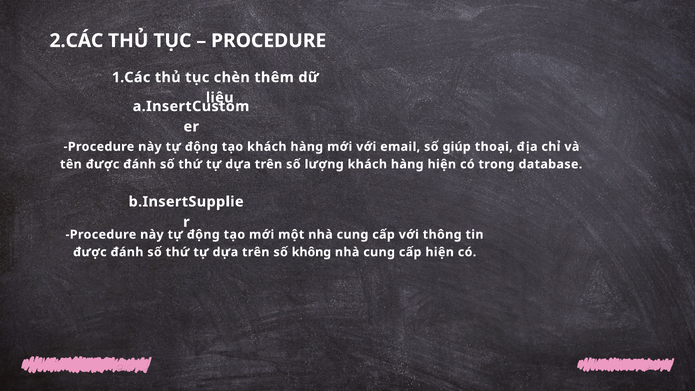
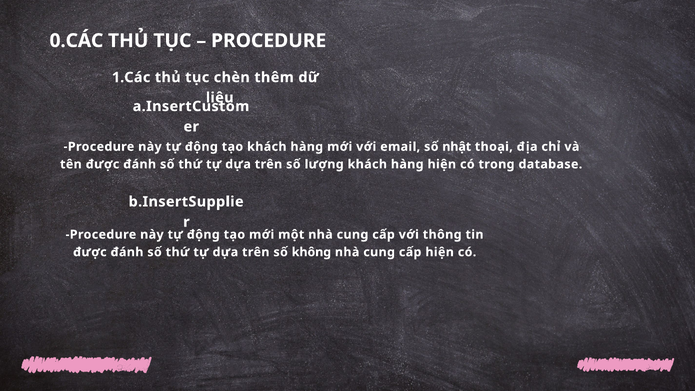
2.CÁC: 2.CÁC -> 0.CÁC (76, 41)
giúp: giúp -> nhật (457, 147)
